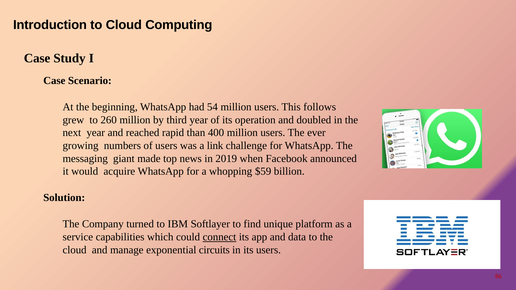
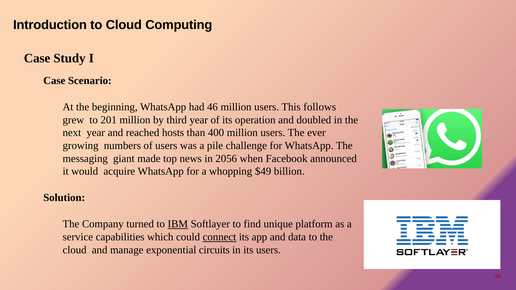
54: 54 -> 46 (212, 107)
260: 260 -> 201 (109, 120)
rapid: rapid -> hosts (173, 133)
link: link -> pile (215, 146)
2019: 2019 -> 2056 (226, 159)
$59: $59 -> $49 (263, 172)
IBM underline: none -> present (178, 224)
